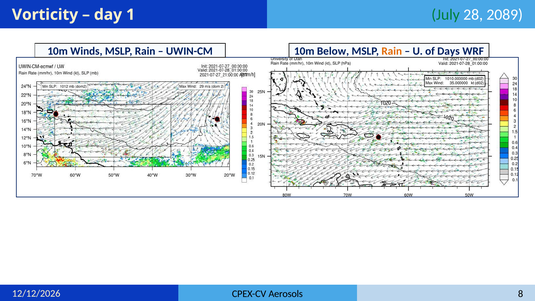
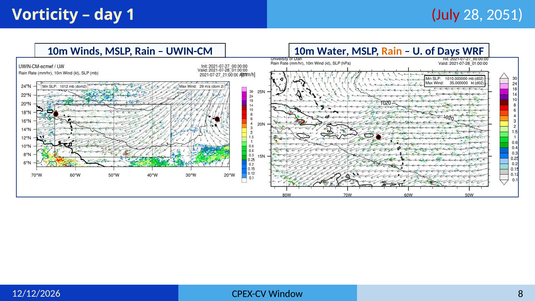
July colour: green -> red (446, 15)
2089: 2089 -> 2051 (505, 15)
Below: Below -> Water (333, 51)
Aerosols: Aerosols -> Window (286, 294)
